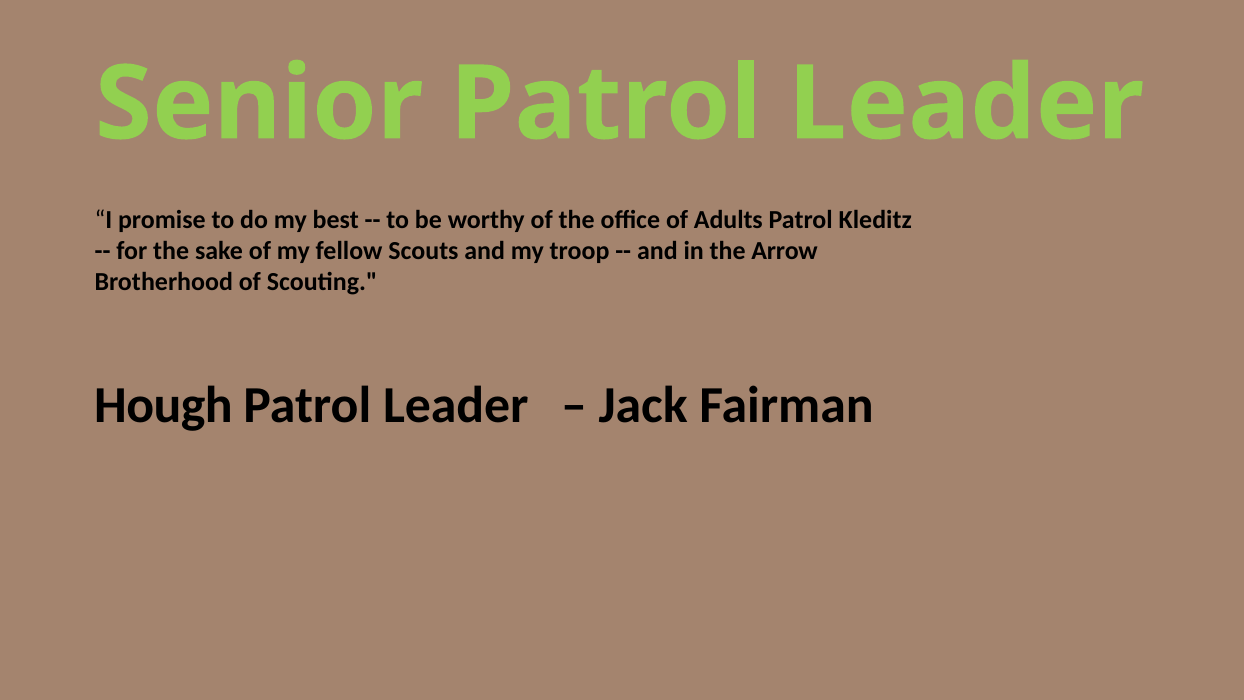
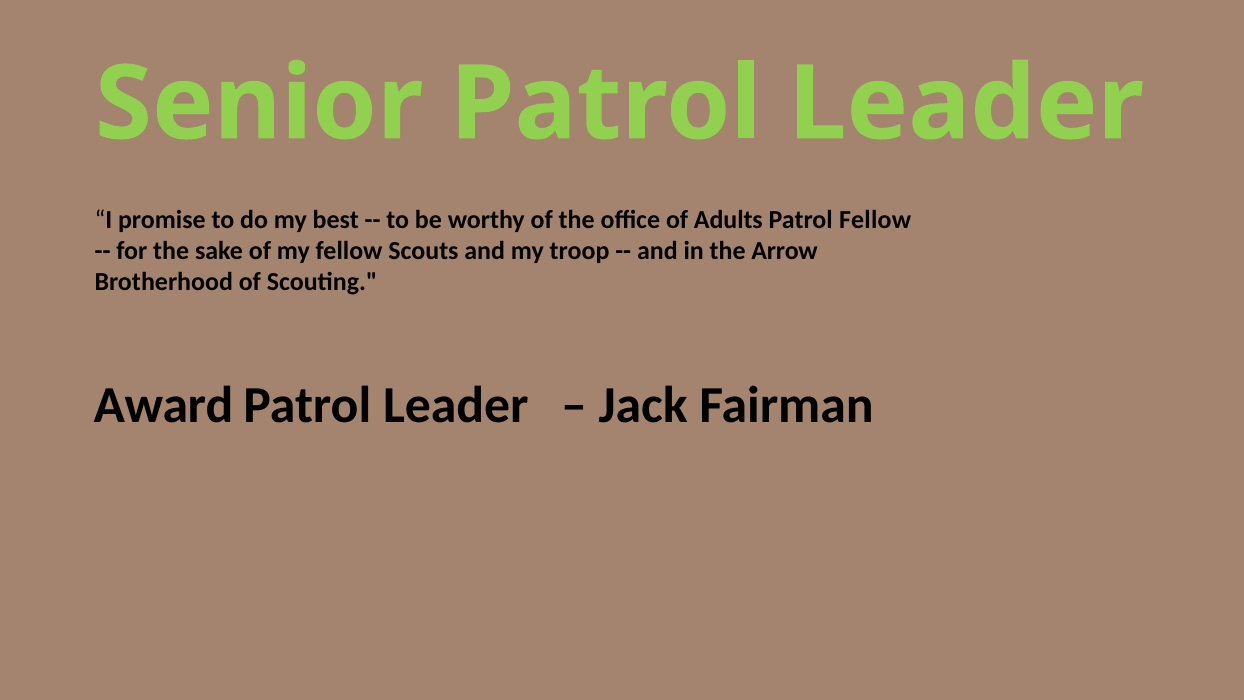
Patrol Kleditz: Kleditz -> Fellow (875, 220)
Hough: Hough -> Award (163, 405)
